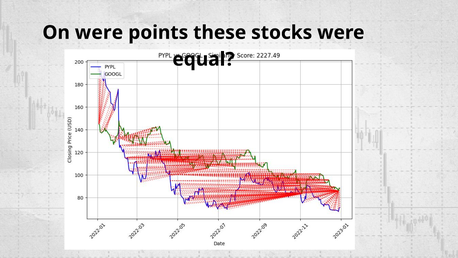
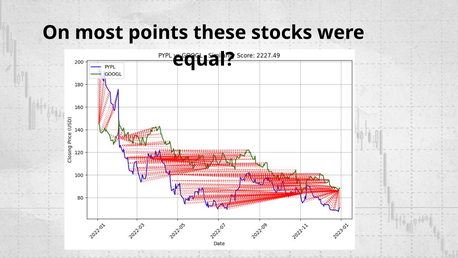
On were: were -> most (99, 33)
